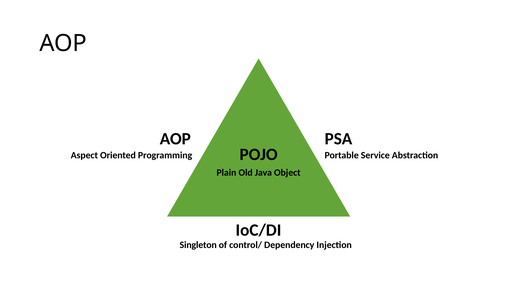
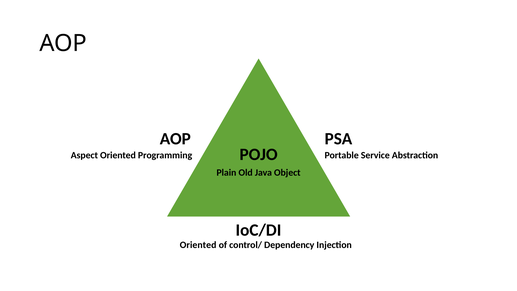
Singleton: Singleton -> Oriented (198, 245)
